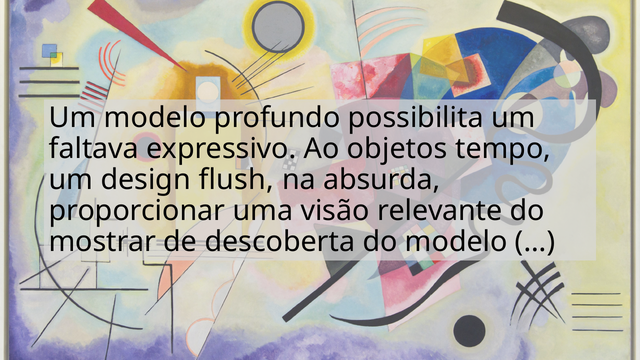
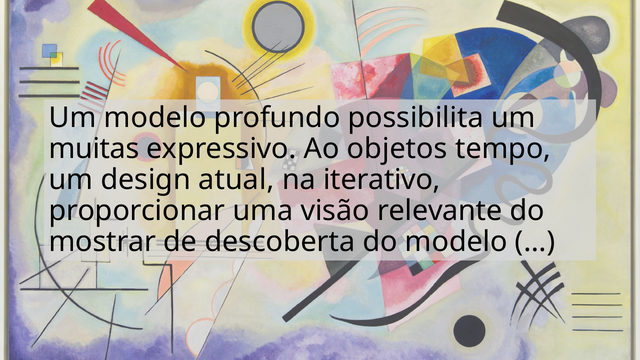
faltava: faltava -> muitas (94, 149)
flush: flush -> atual (236, 180)
absurda: absurda -> iterativo (382, 180)
